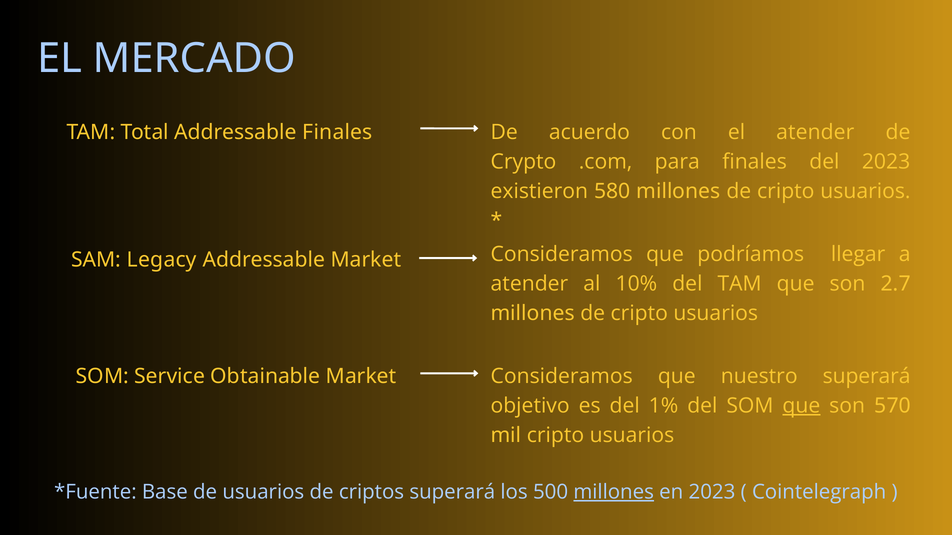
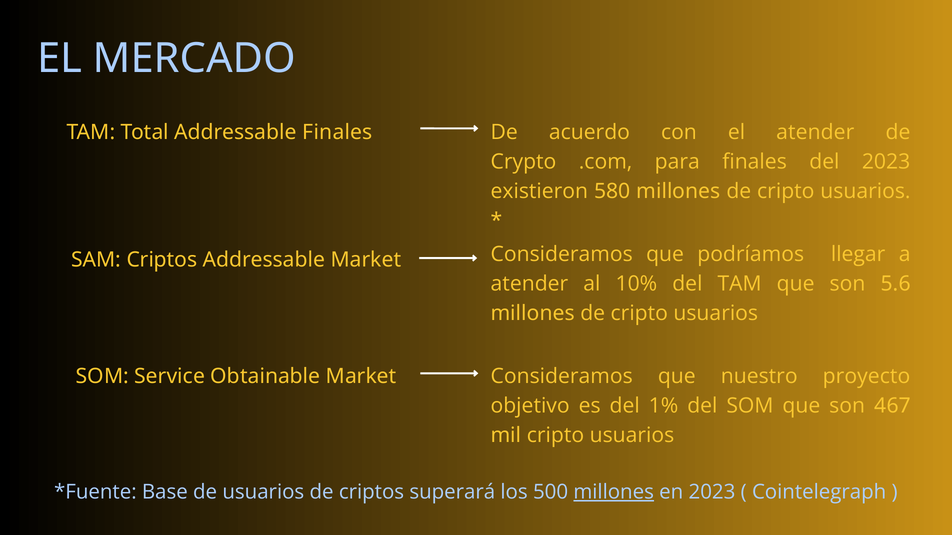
SAM Legacy: Legacy -> Criptos (162, 260)
2.7: 2.7 -> 5.6 (896, 284)
nuestro superará: superará -> proyecto (866, 377)
que underline: present -> none (801, 406)
570: 570 -> 467 (893, 406)
